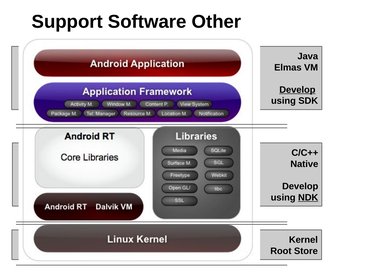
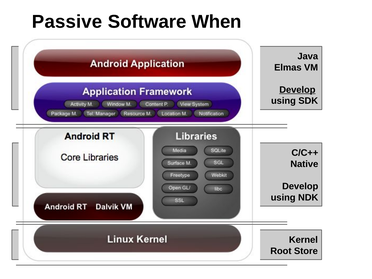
Support: Support -> Passive (67, 22)
Other: Other -> When (217, 22)
NDK underline: present -> none (308, 198)
